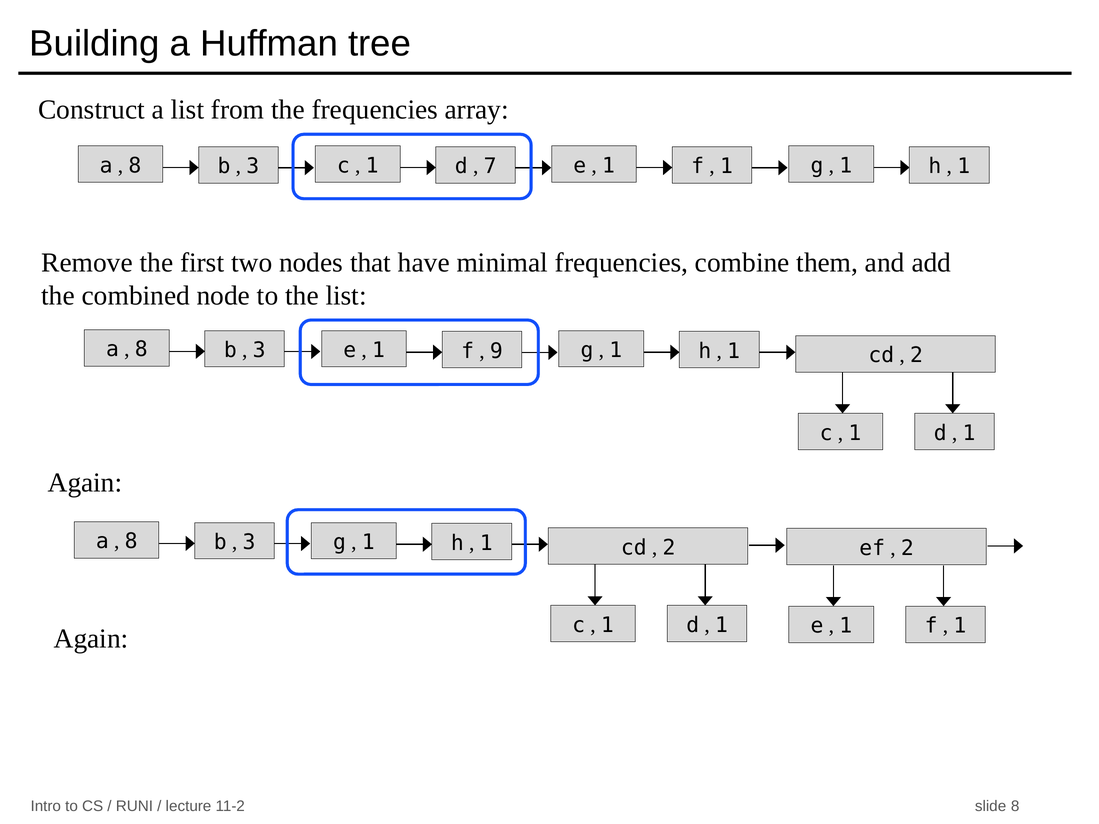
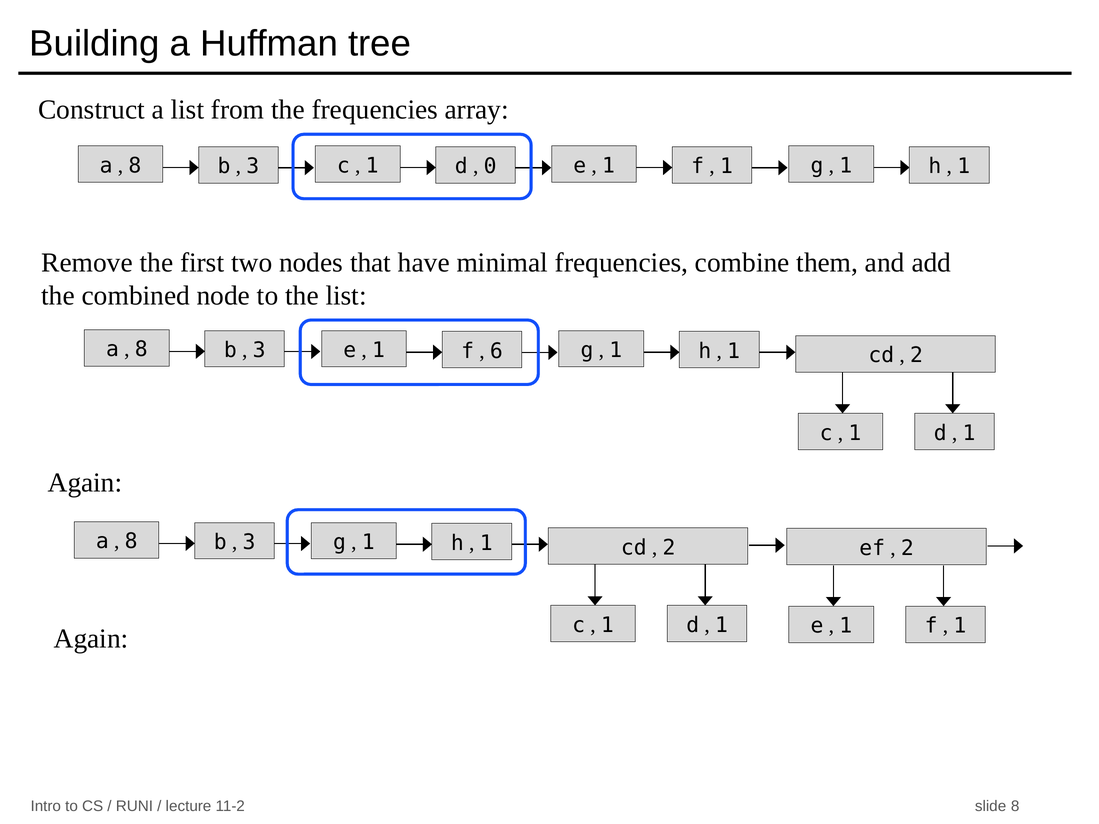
7: 7 -> 0 (490, 166)
9: 9 -> 6 (496, 351)
